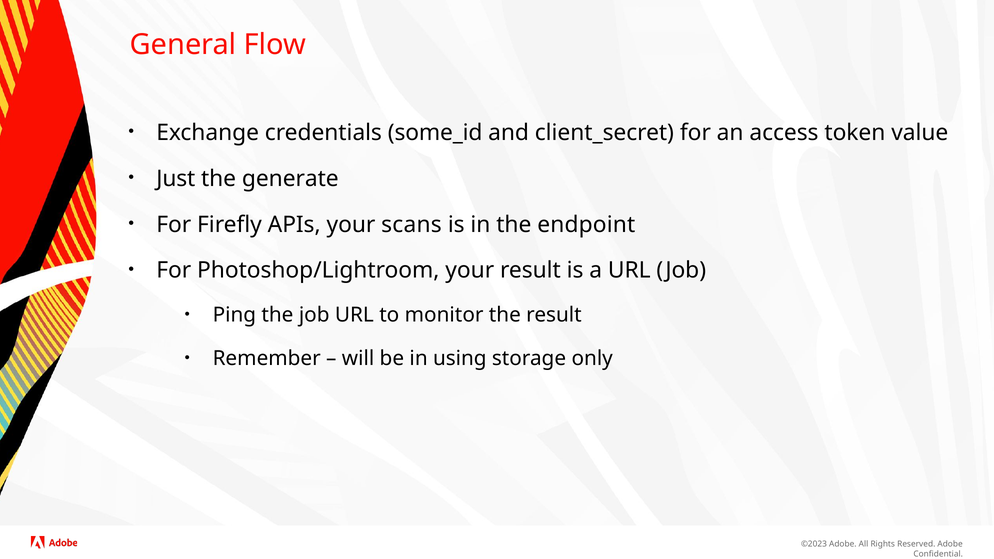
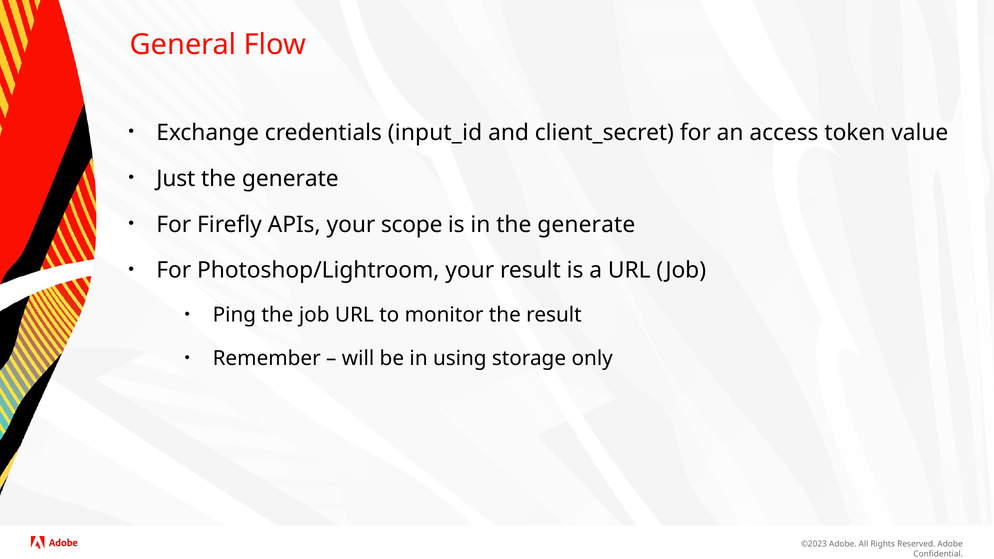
some_id: some_id -> input_id (435, 133)
scans: scans -> scope (412, 225)
in the endpoint: endpoint -> generate (586, 225)
